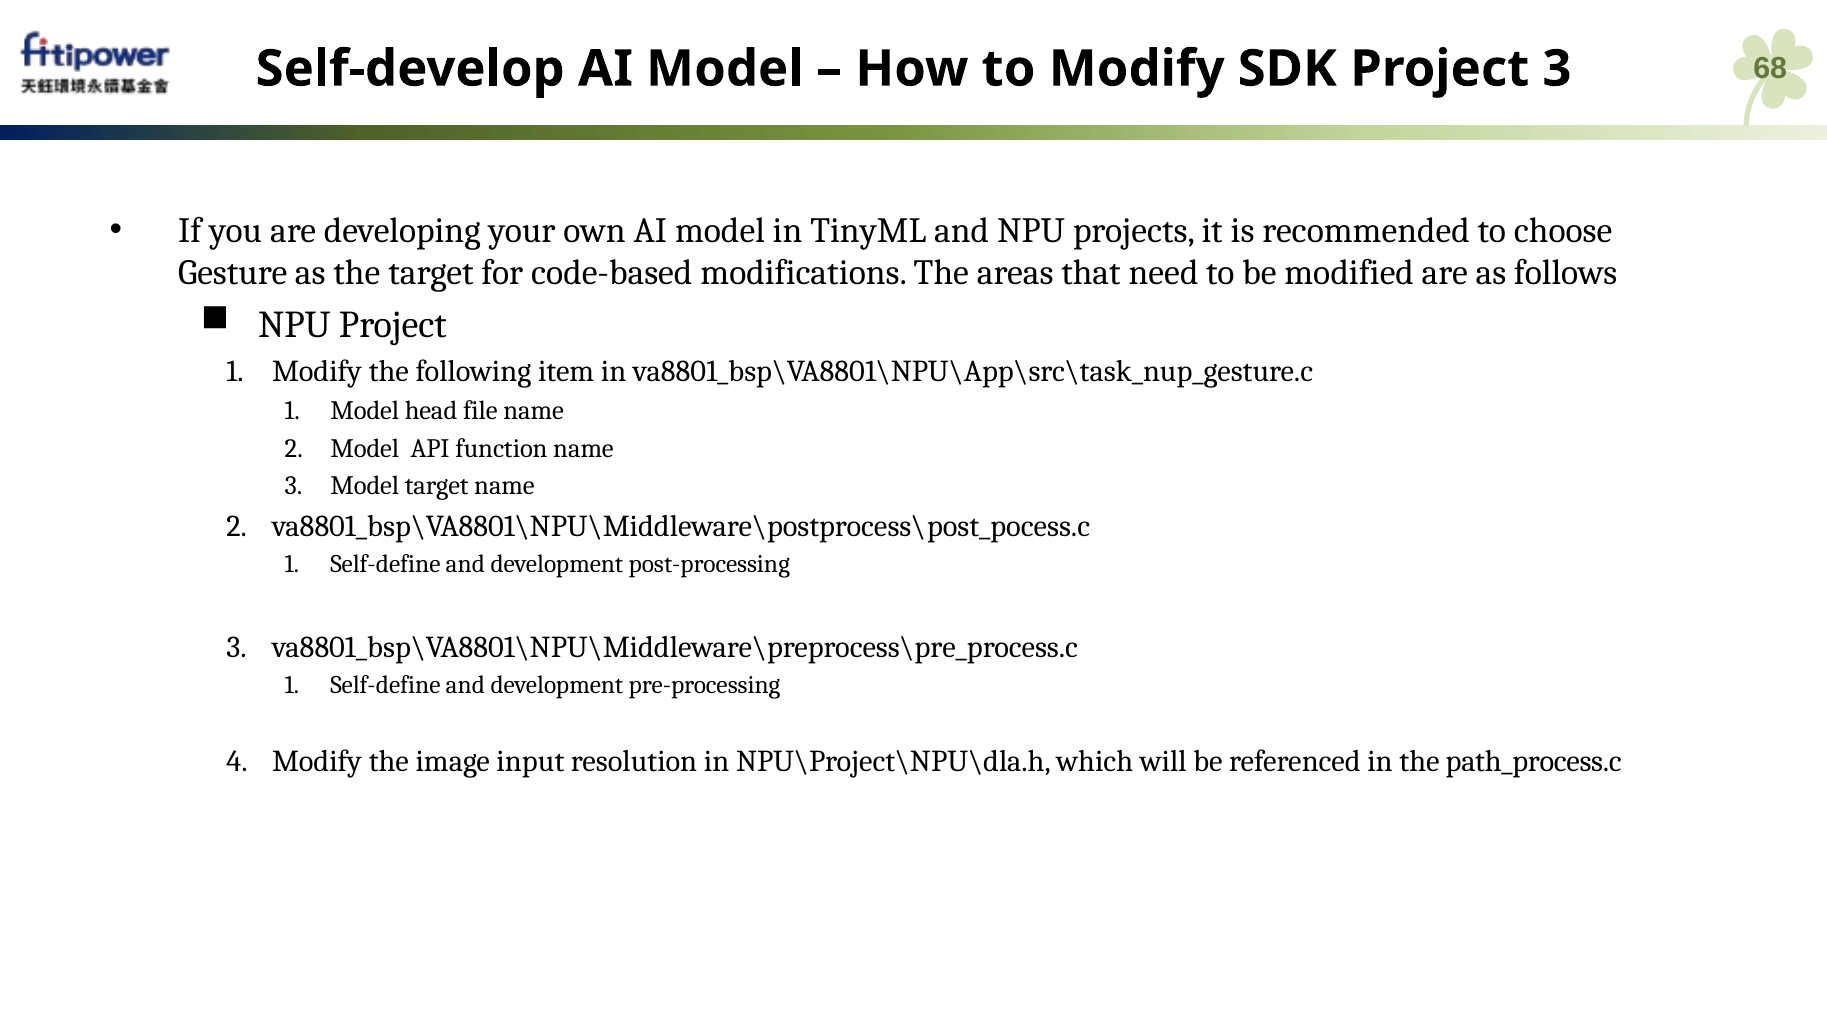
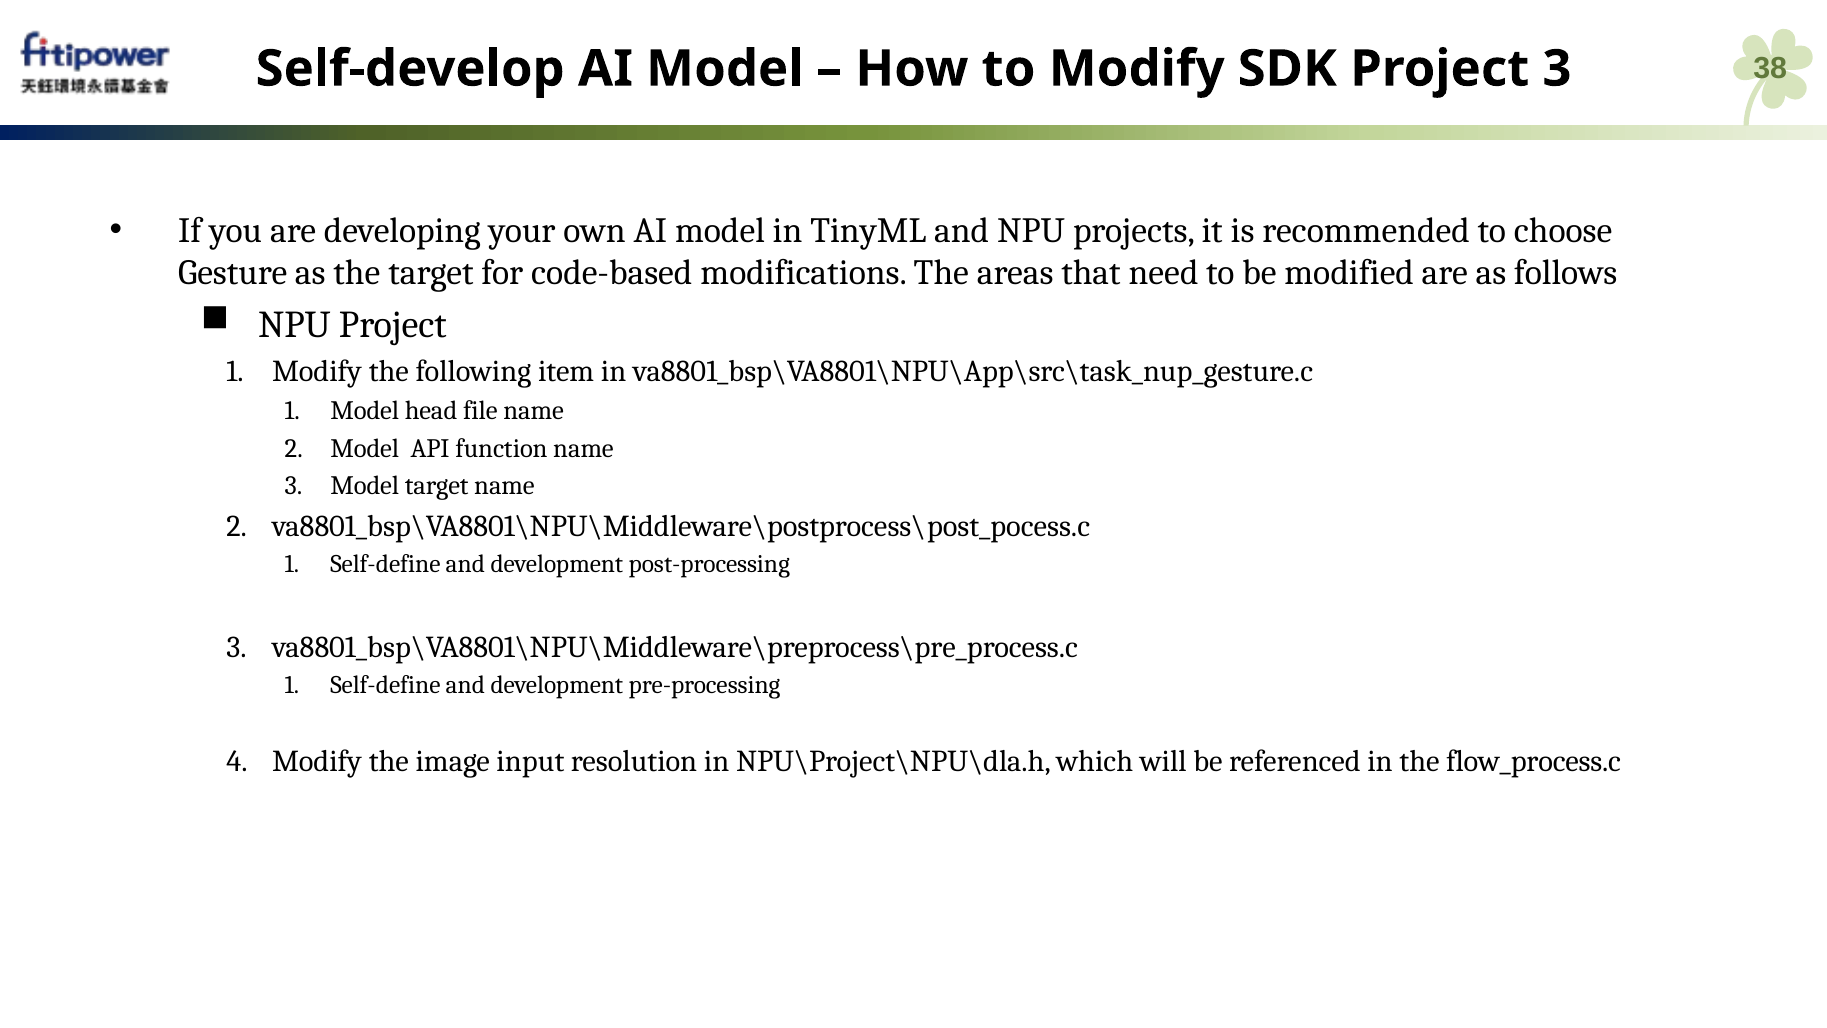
68: 68 -> 38 (1770, 69)
path_process.c: path_process.c -> flow_process.c (1534, 761)
